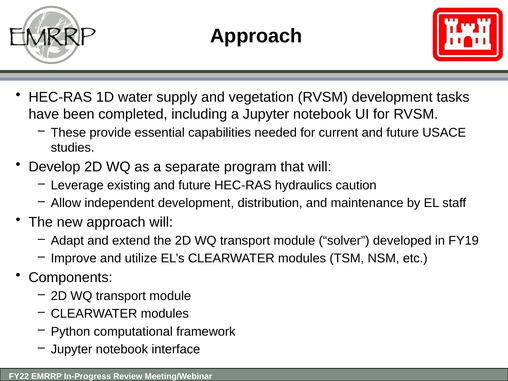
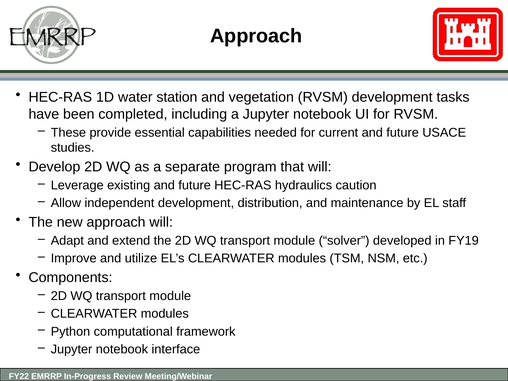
supply: supply -> station (177, 97)
